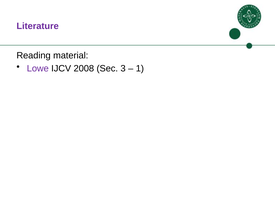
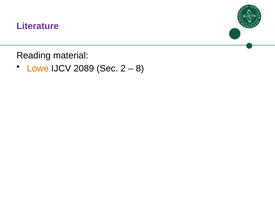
Lowe colour: purple -> orange (38, 68)
2008: 2008 -> 2089 (84, 68)
3: 3 -> 2 (123, 68)
1: 1 -> 8 (140, 68)
